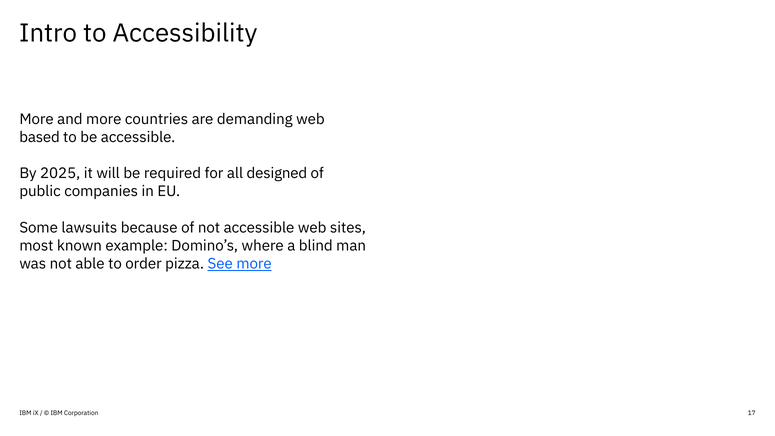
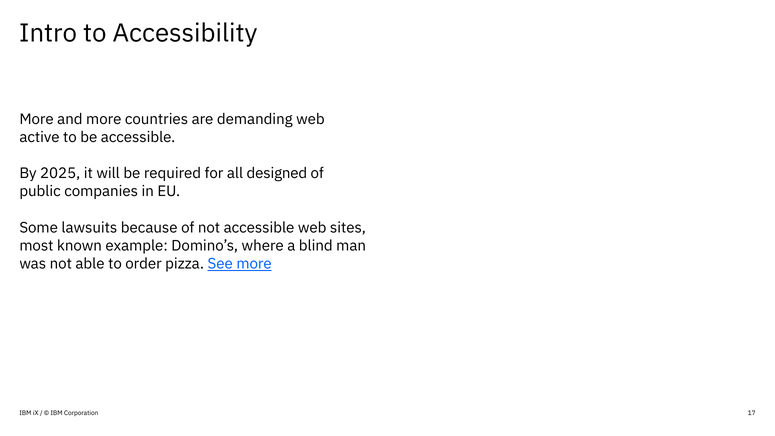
based: based -> active (39, 137)
